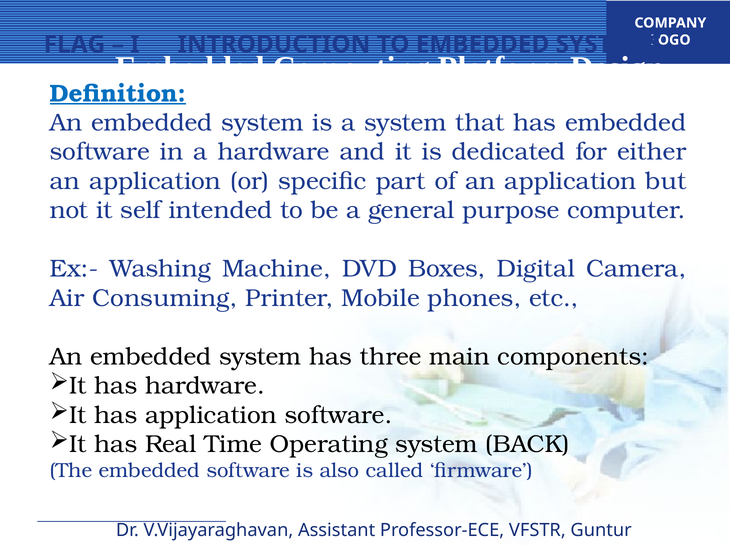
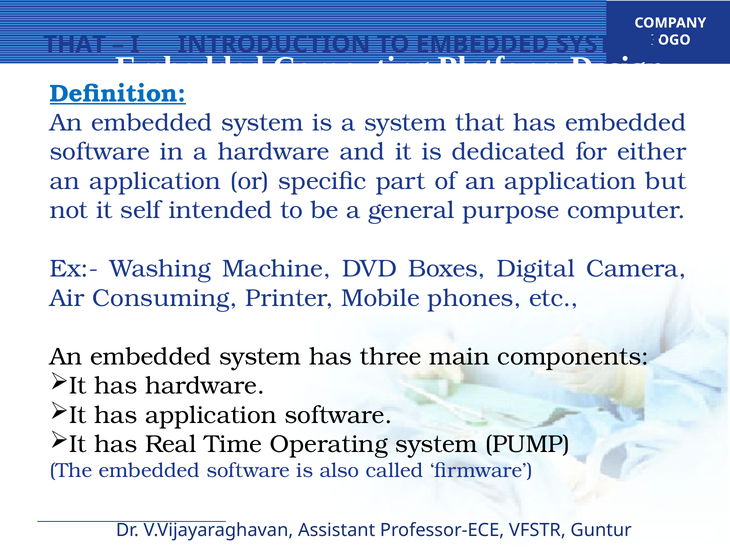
FLAG: FLAG -> THAT (75, 44)
BACK: BACK -> PUMP (528, 444)
